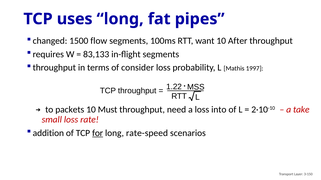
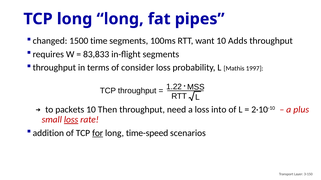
TCP uses: uses -> long (75, 19)
flow: flow -> time (99, 41)
After: After -> Adds (238, 41)
83,133: 83,133 -> 83,833 (96, 54)
Must: Must -> Then (108, 110)
take: take -> plus (301, 110)
loss underline: none -> present (71, 120)
rate-speed: rate-speed -> time-speed (147, 133)
